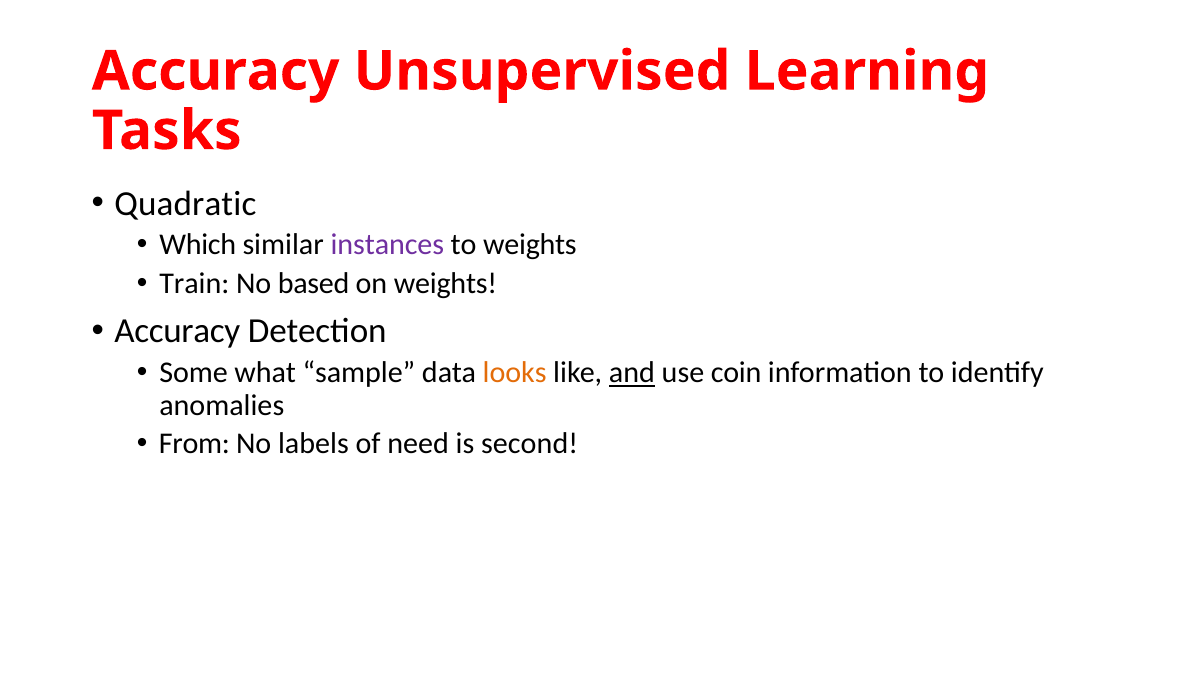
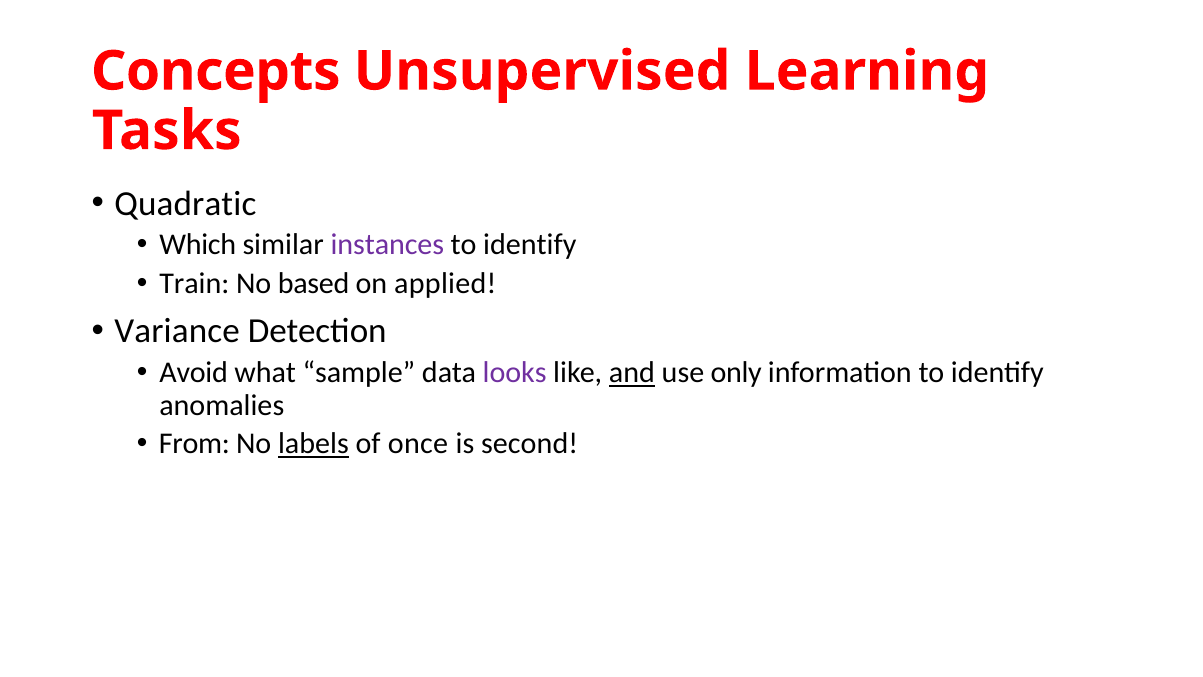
Accuracy: Accuracy -> Concepts (216, 71)
weights: weights -> identify (530, 245)
on weights: weights -> applied (445, 284)
Accuracy: Accuracy -> Variance (177, 331)
Some: Some -> Avoid (194, 373)
looks colour: orange -> purple (515, 373)
coin: coin -> only (736, 373)
labels underline: none -> present (313, 444)
need: need -> once (418, 444)
